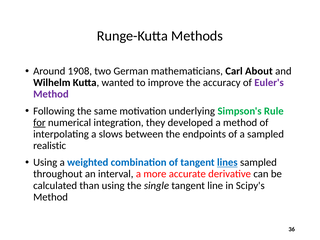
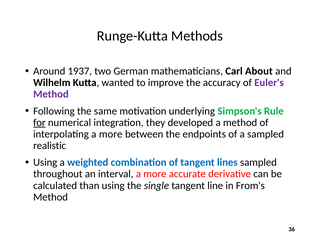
1908: 1908 -> 1937 (80, 71)
interpolating a slows: slows -> more (111, 134)
lines underline: present -> none (227, 162)
Scipy's: Scipy's -> From's (250, 185)
